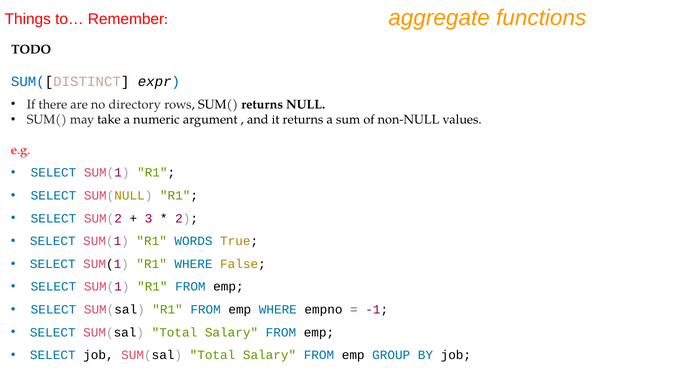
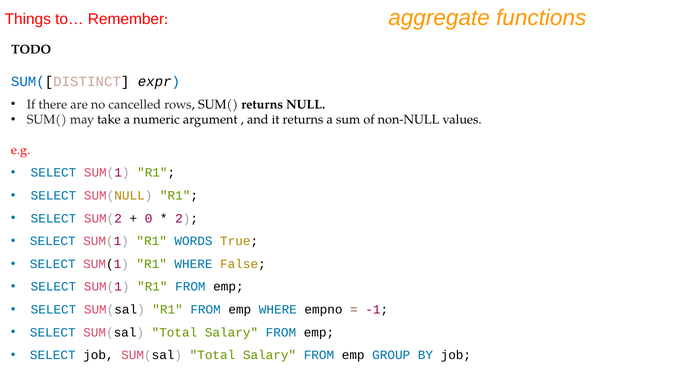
directory: directory -> cancelled (135, 104)
3: 3 -> 0 (149, 219)
